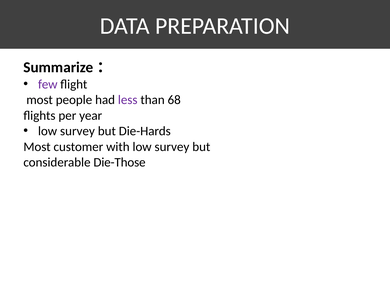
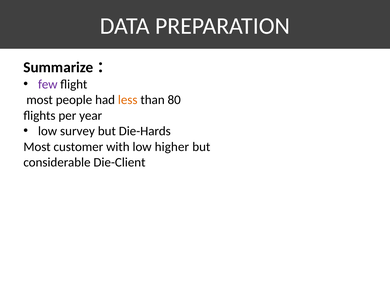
less colour: purple -> orange (128, 100)
68: 68 -> 80 (174, 100)
with low survey: survey -> higher (172, 147)
Die-Those: Die-Those -> Die-Client (119, 162)
